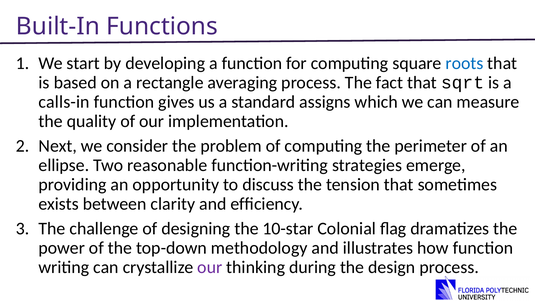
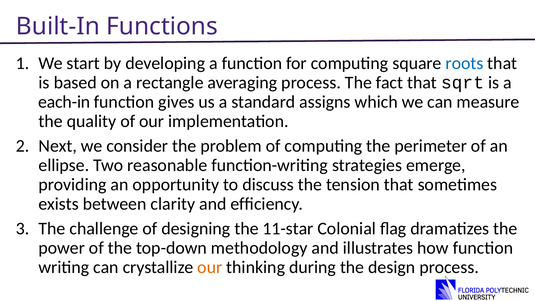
calls-in: calls-in -> each-in (64, 102)
10-star: 10-star -> 11-star (288, 229)
our colour: purple -> orange (210, 267)
